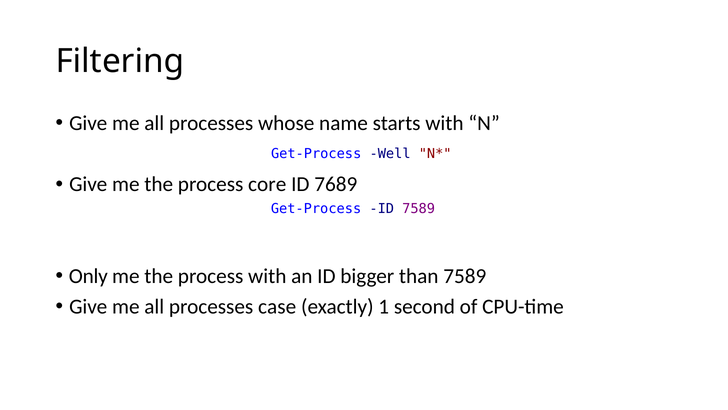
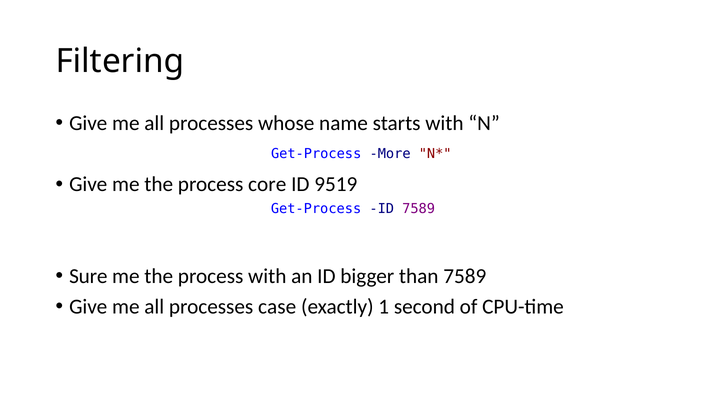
Well: Well -> More (390, 154)
7689: 7689 -> 9519 (336, 184)
Only: Only -> Sure (88, 276)
